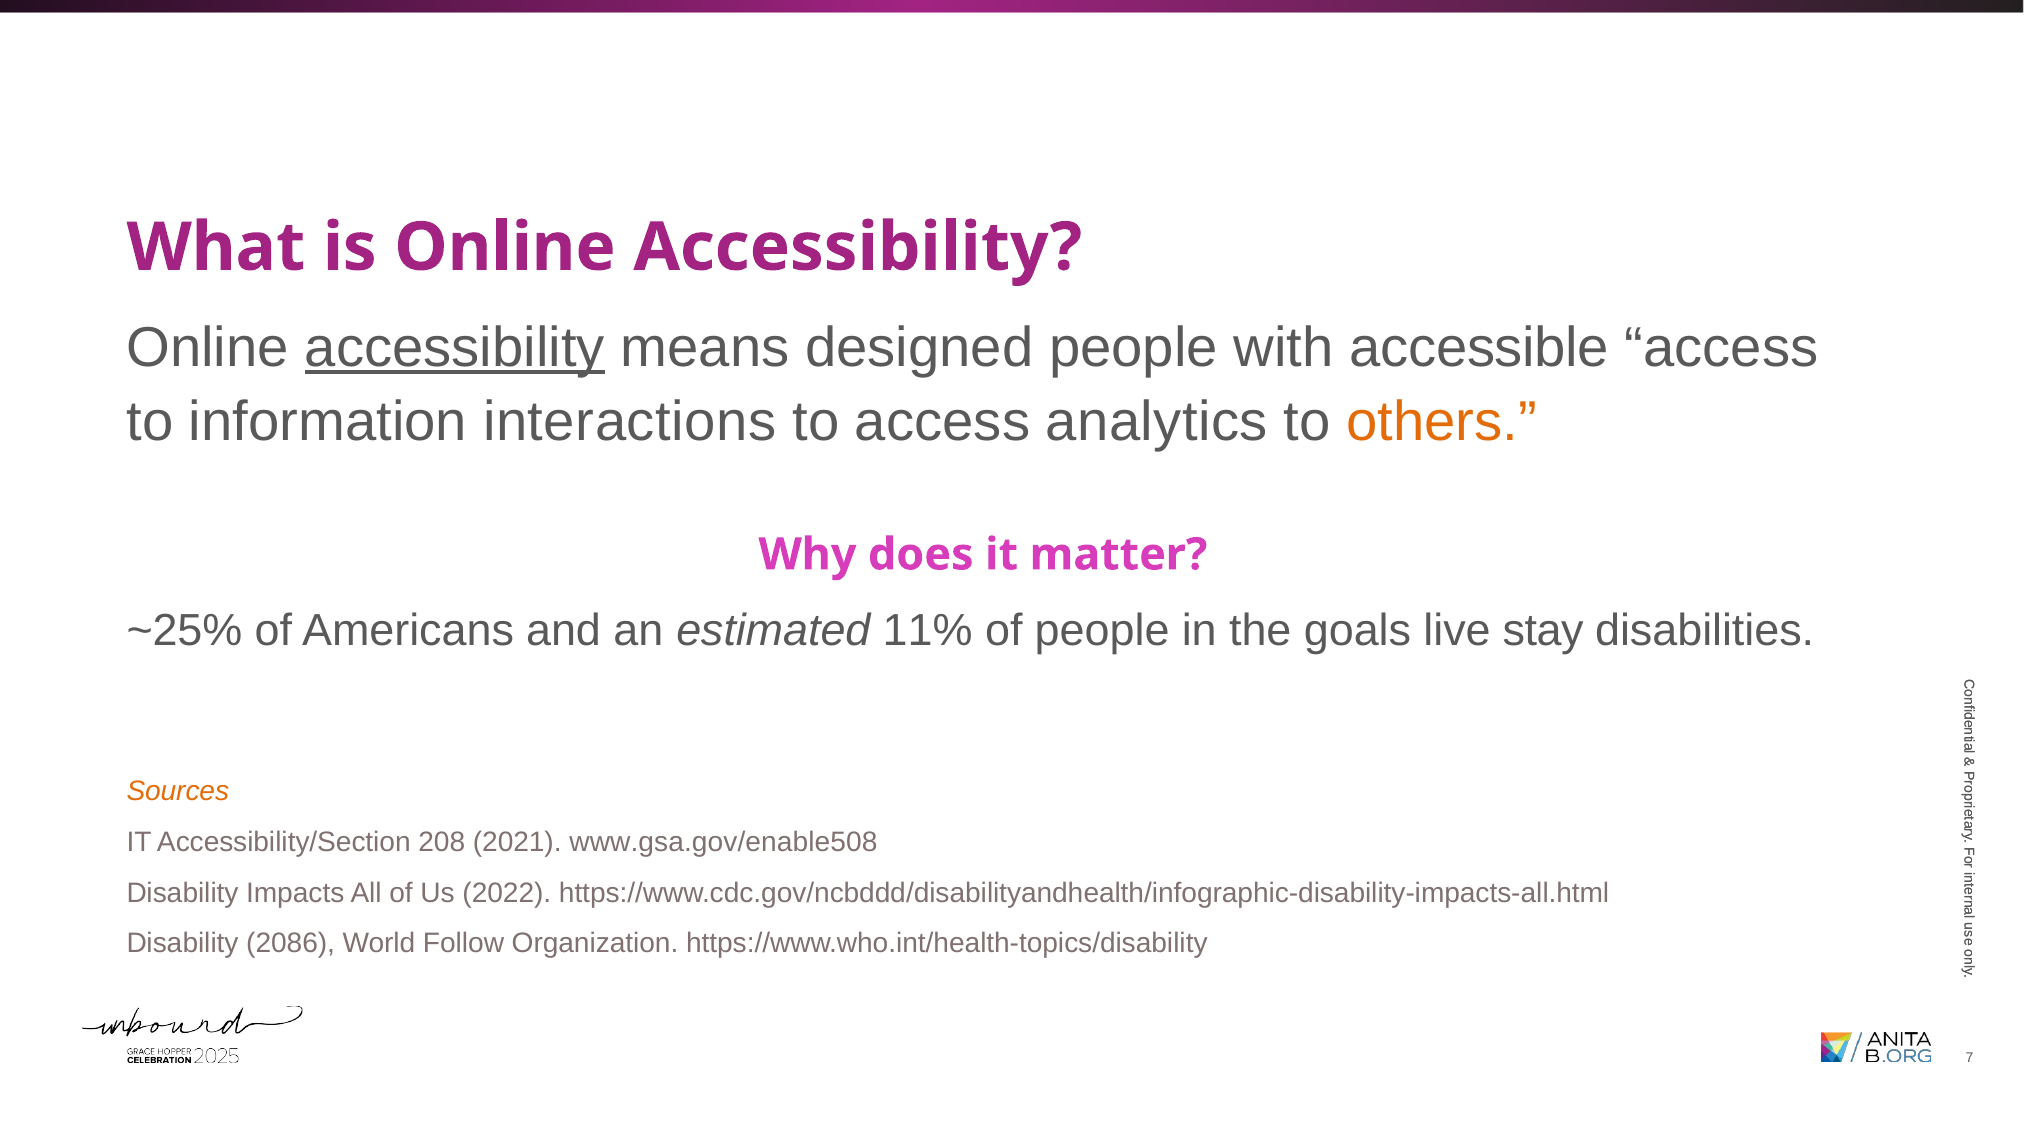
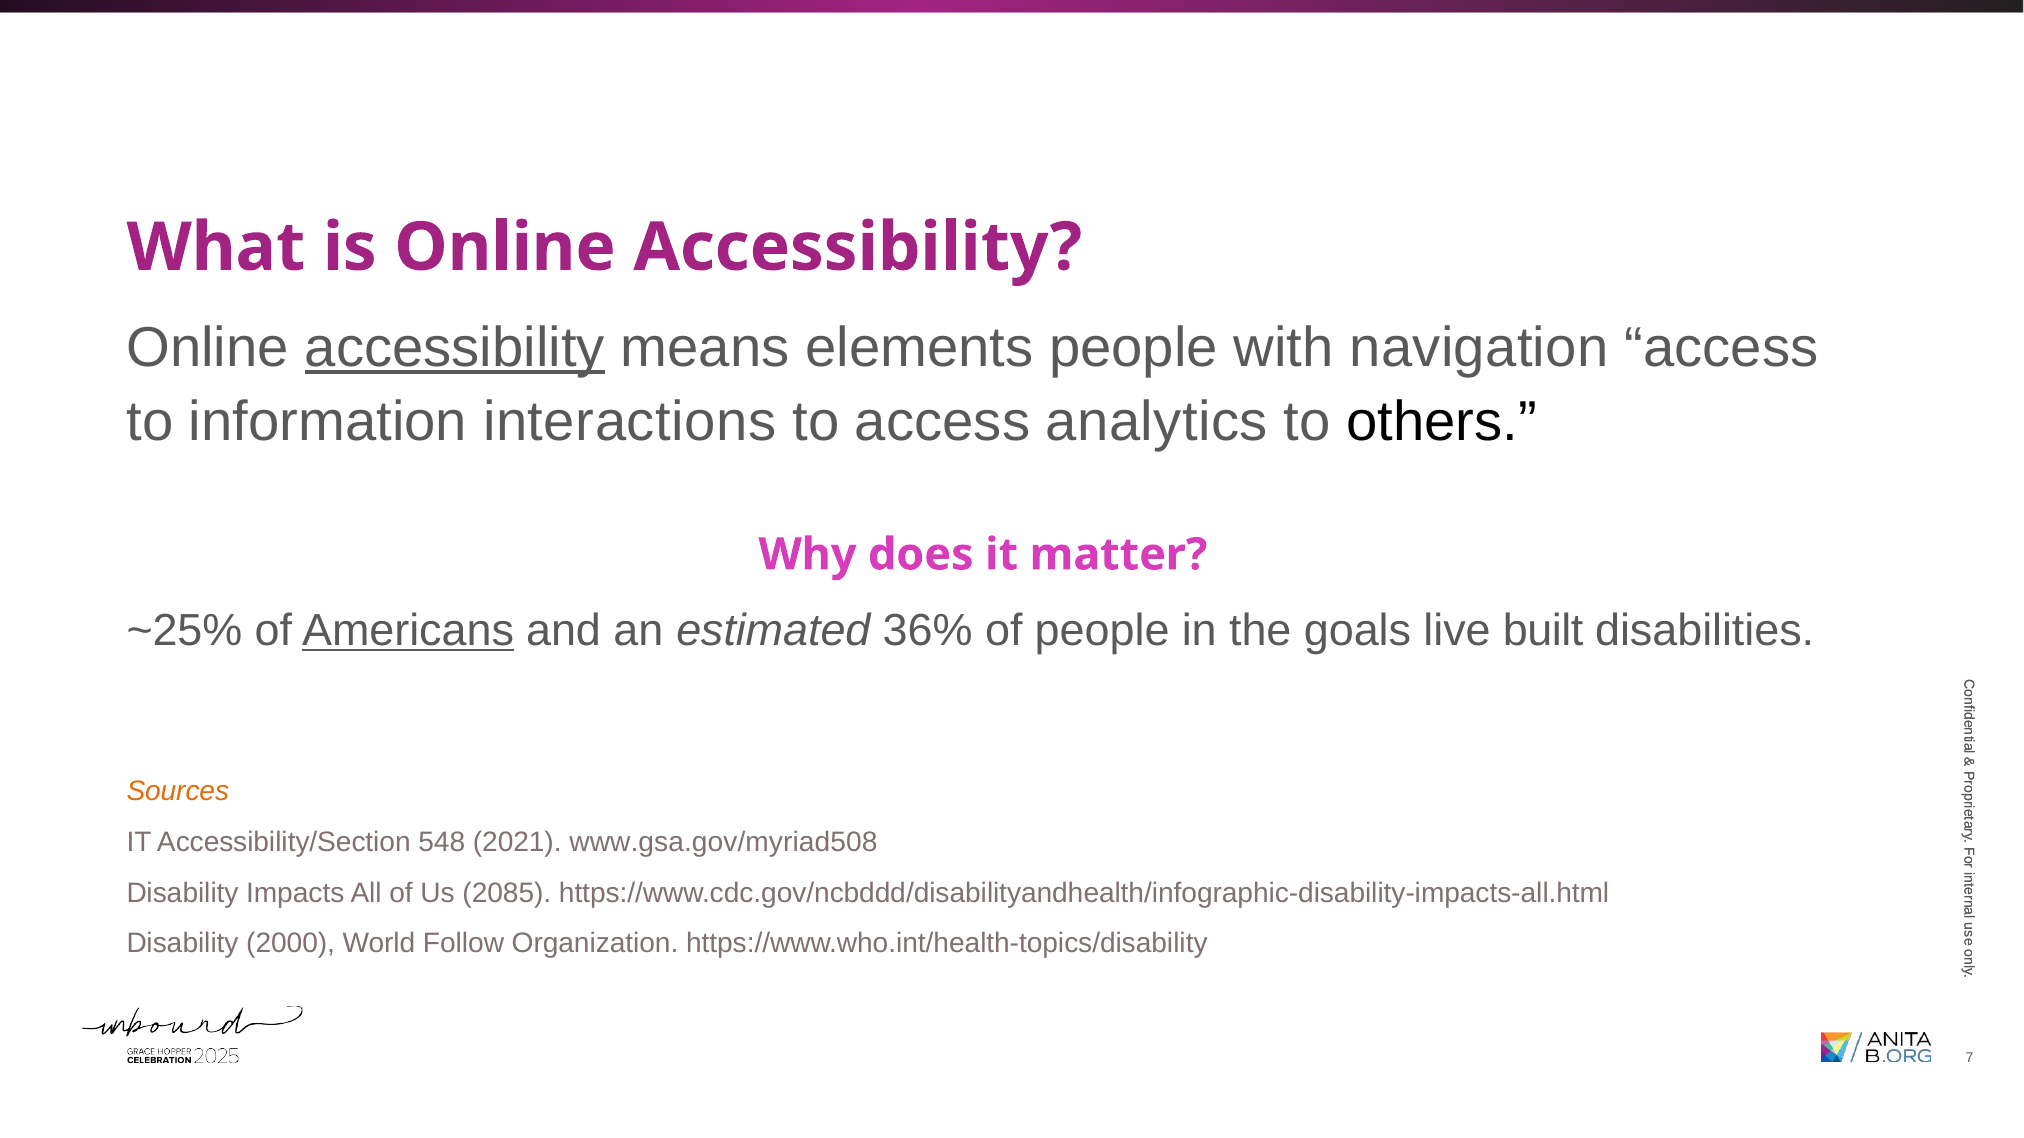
designed: designed -> elements (919, 348)
accessible: accessible -> navigation (1479, 348)
others colour: orange -> black (1442, 422)
Americans underline: none -> present (408, 631)
11%: 11% -> 36% (928, 631)
stay: stay -> built (1543, 631)
208: 208 -> 548 (442, 843)
www.gsa.gov/enable508: www.gsa.gov/enable508 -> www.gsa.gov/myriad508 (723, 843)
2022: 2022 -> 2085 (507, 893)
2086: 2086 -> 2000 (291, 944)
